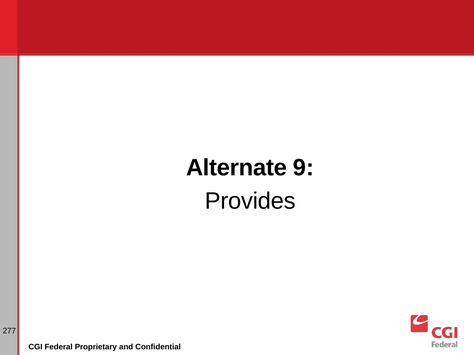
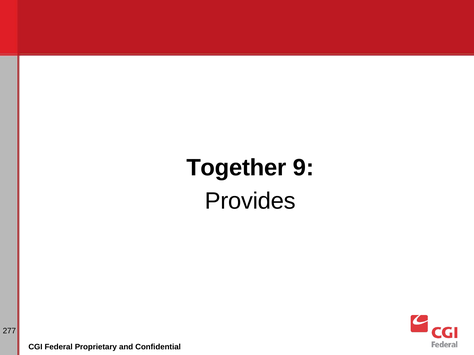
Alternate: Alternate -> Together (236, 168)
